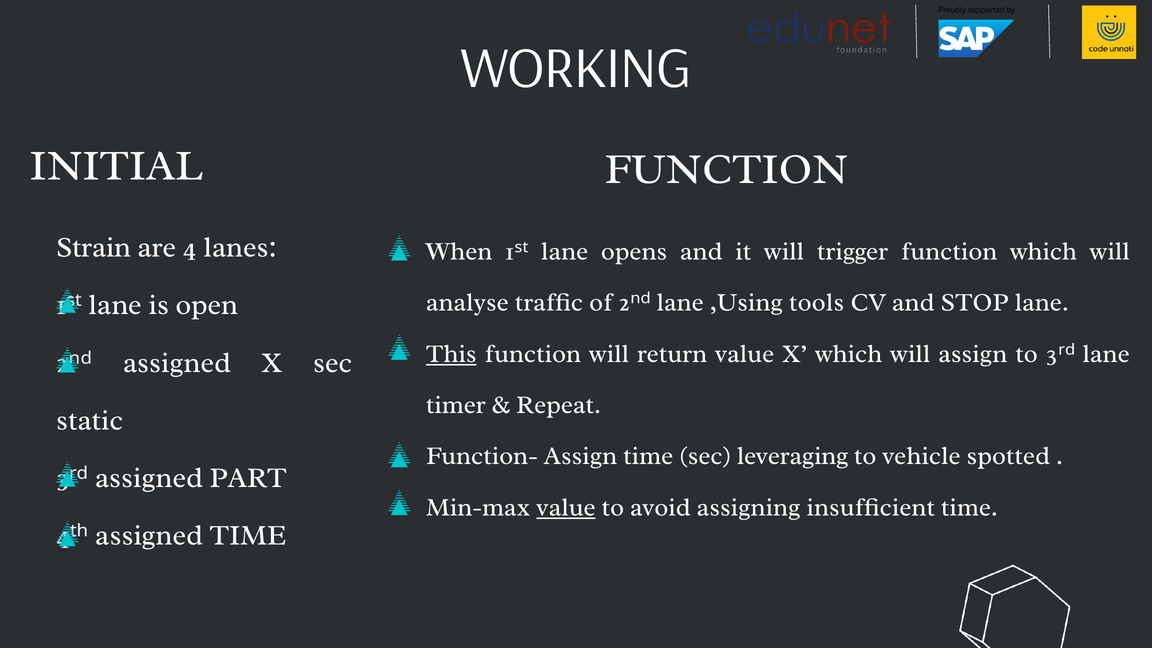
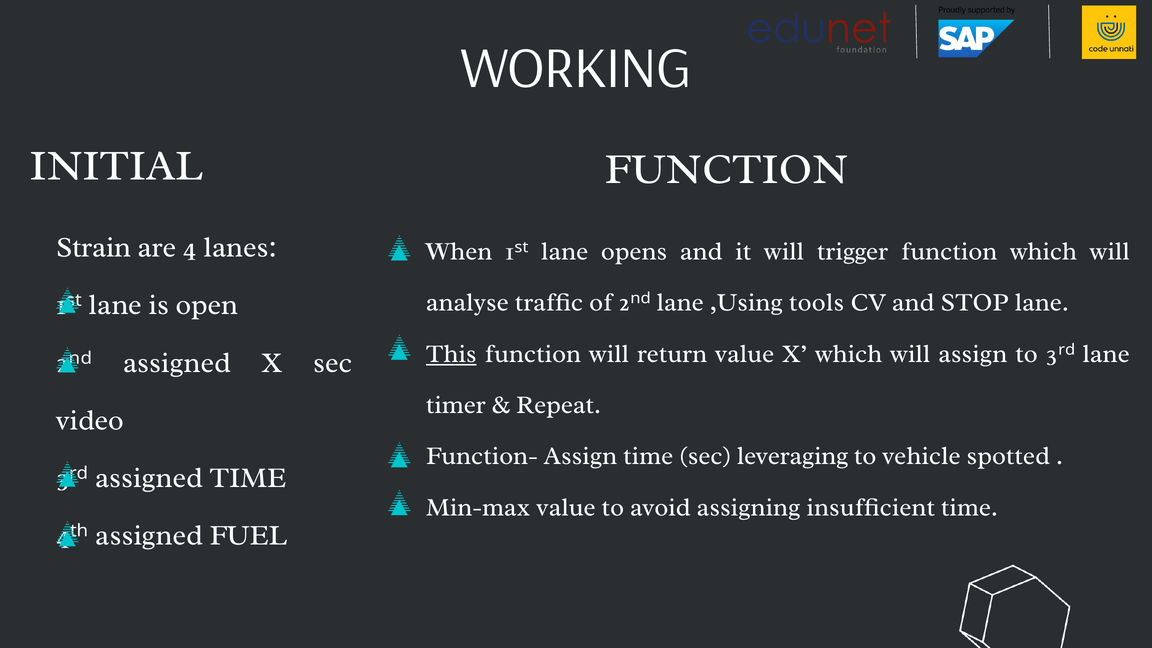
static: static -> video (90, 420)
assigned PART: PART -> TIME (248, 478)
value underline: present -> none (566, 507)
assigned TIME: TIME -> FUEL (248, 535)
